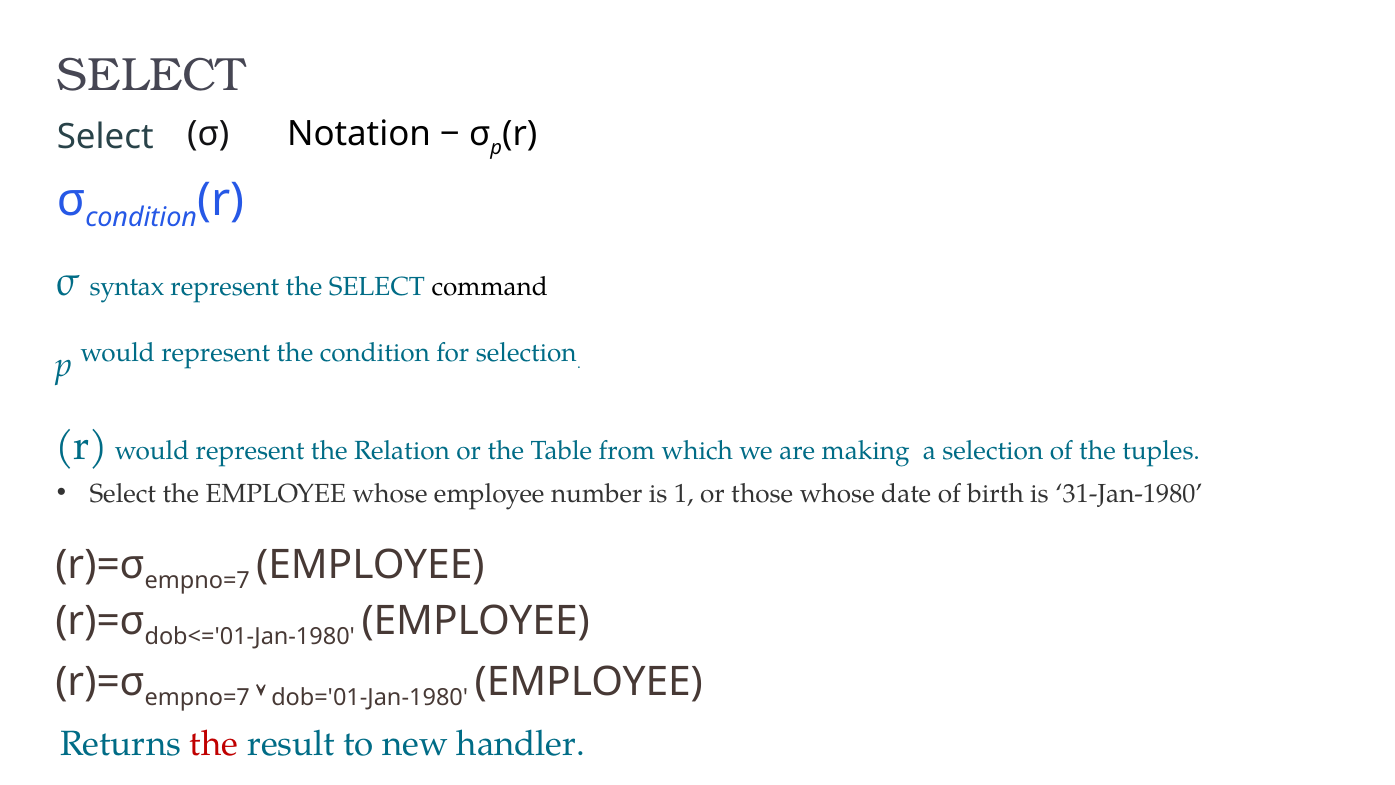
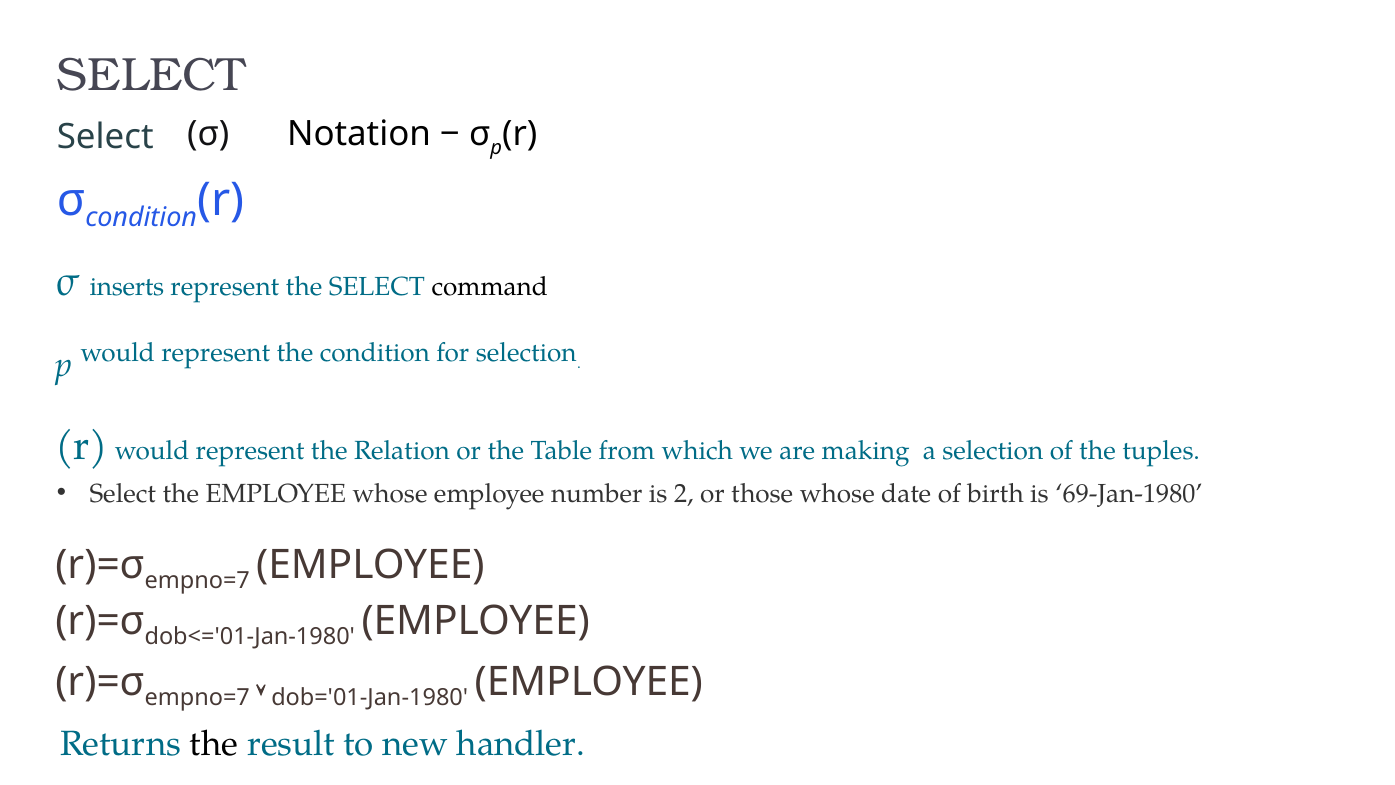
syntax: syntax -> inserts (127, 287)
1: 1 -> 2 (684, 493)
31-Jan-1980: 31-Jan-1980 -> 69-Jan-1980 (1129, 493)
the colour: red -> black (214, 743)
